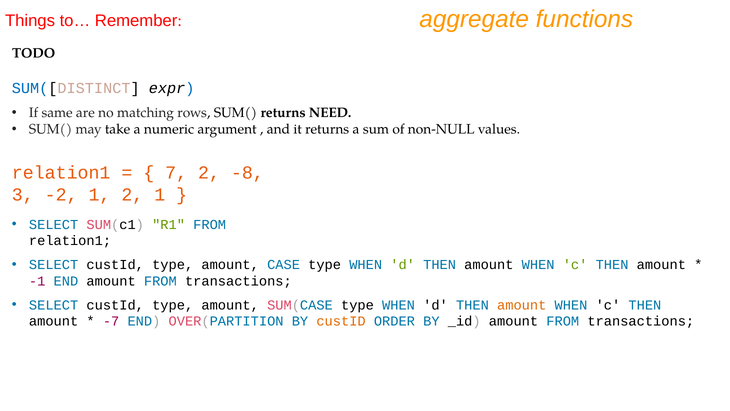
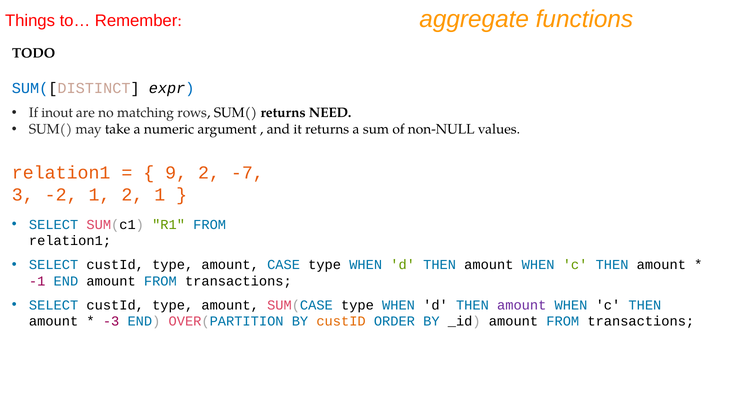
same: same -> inout (57, 113)
7: 7 -> 9 (176, 173)
-8: -8 -> -7 (247, 173)
amount colour: orange -> purple (522, 305)
-7: -7 -> -3 (111, 321)
